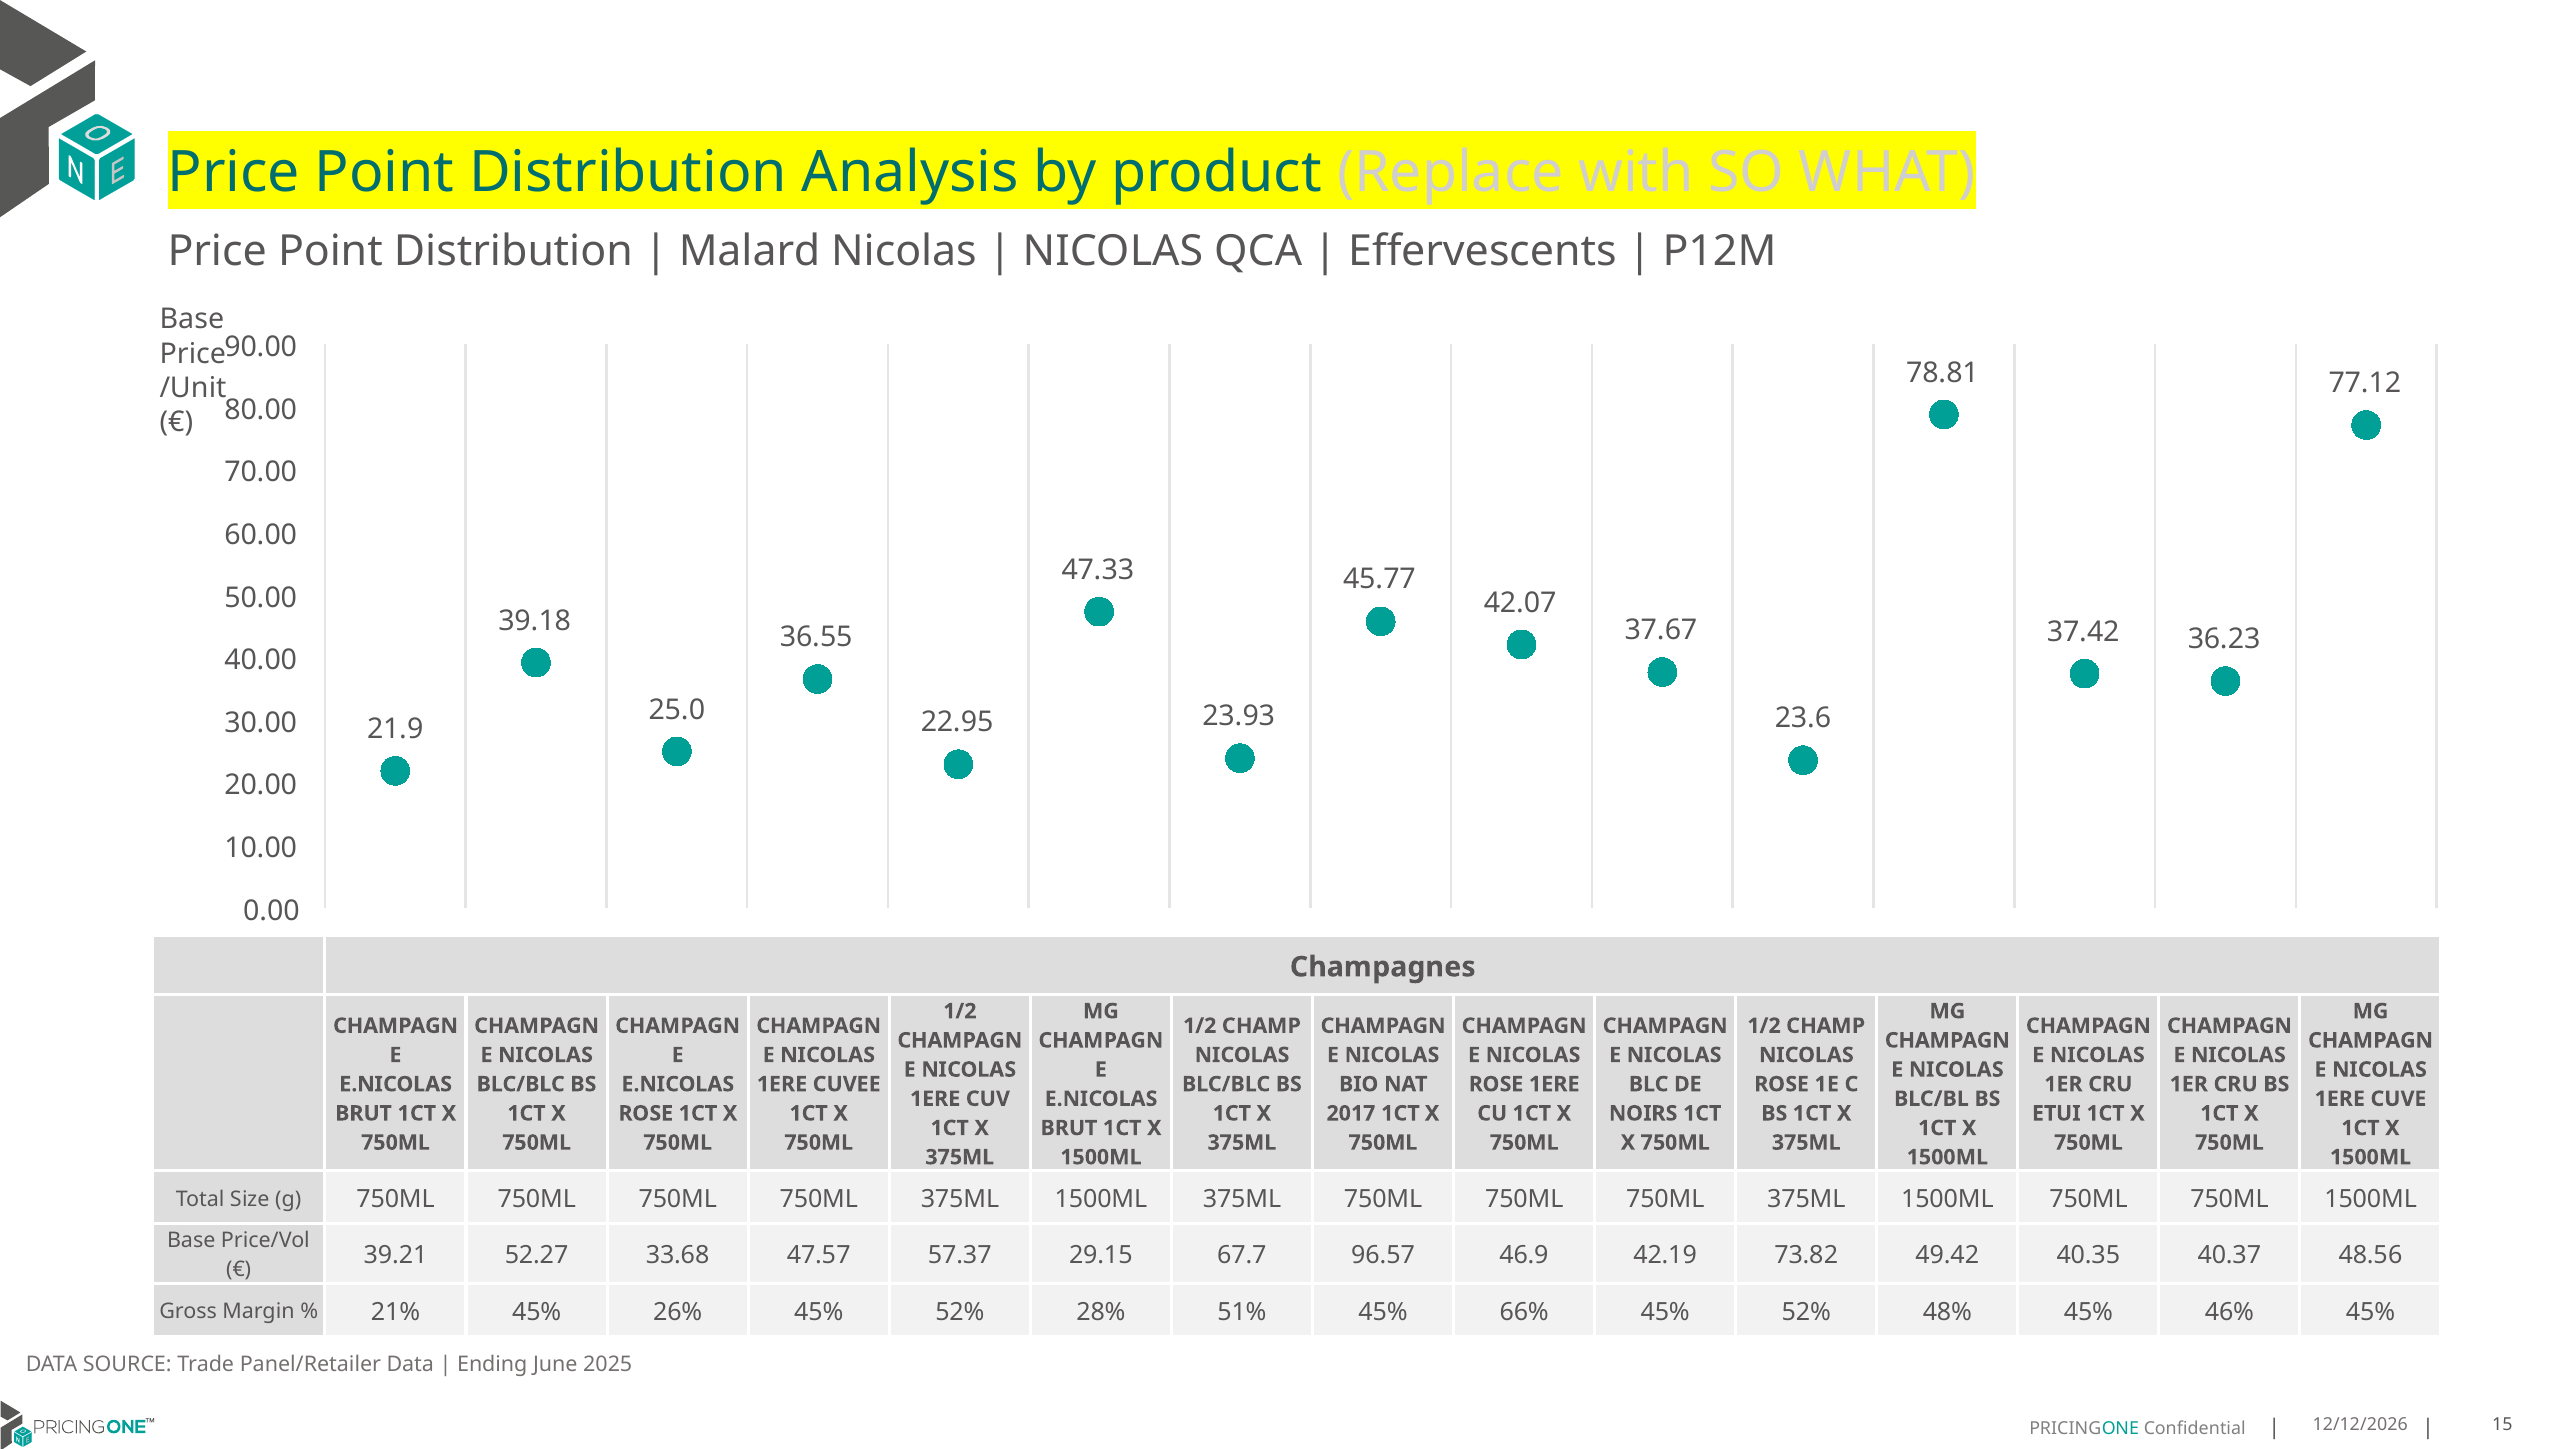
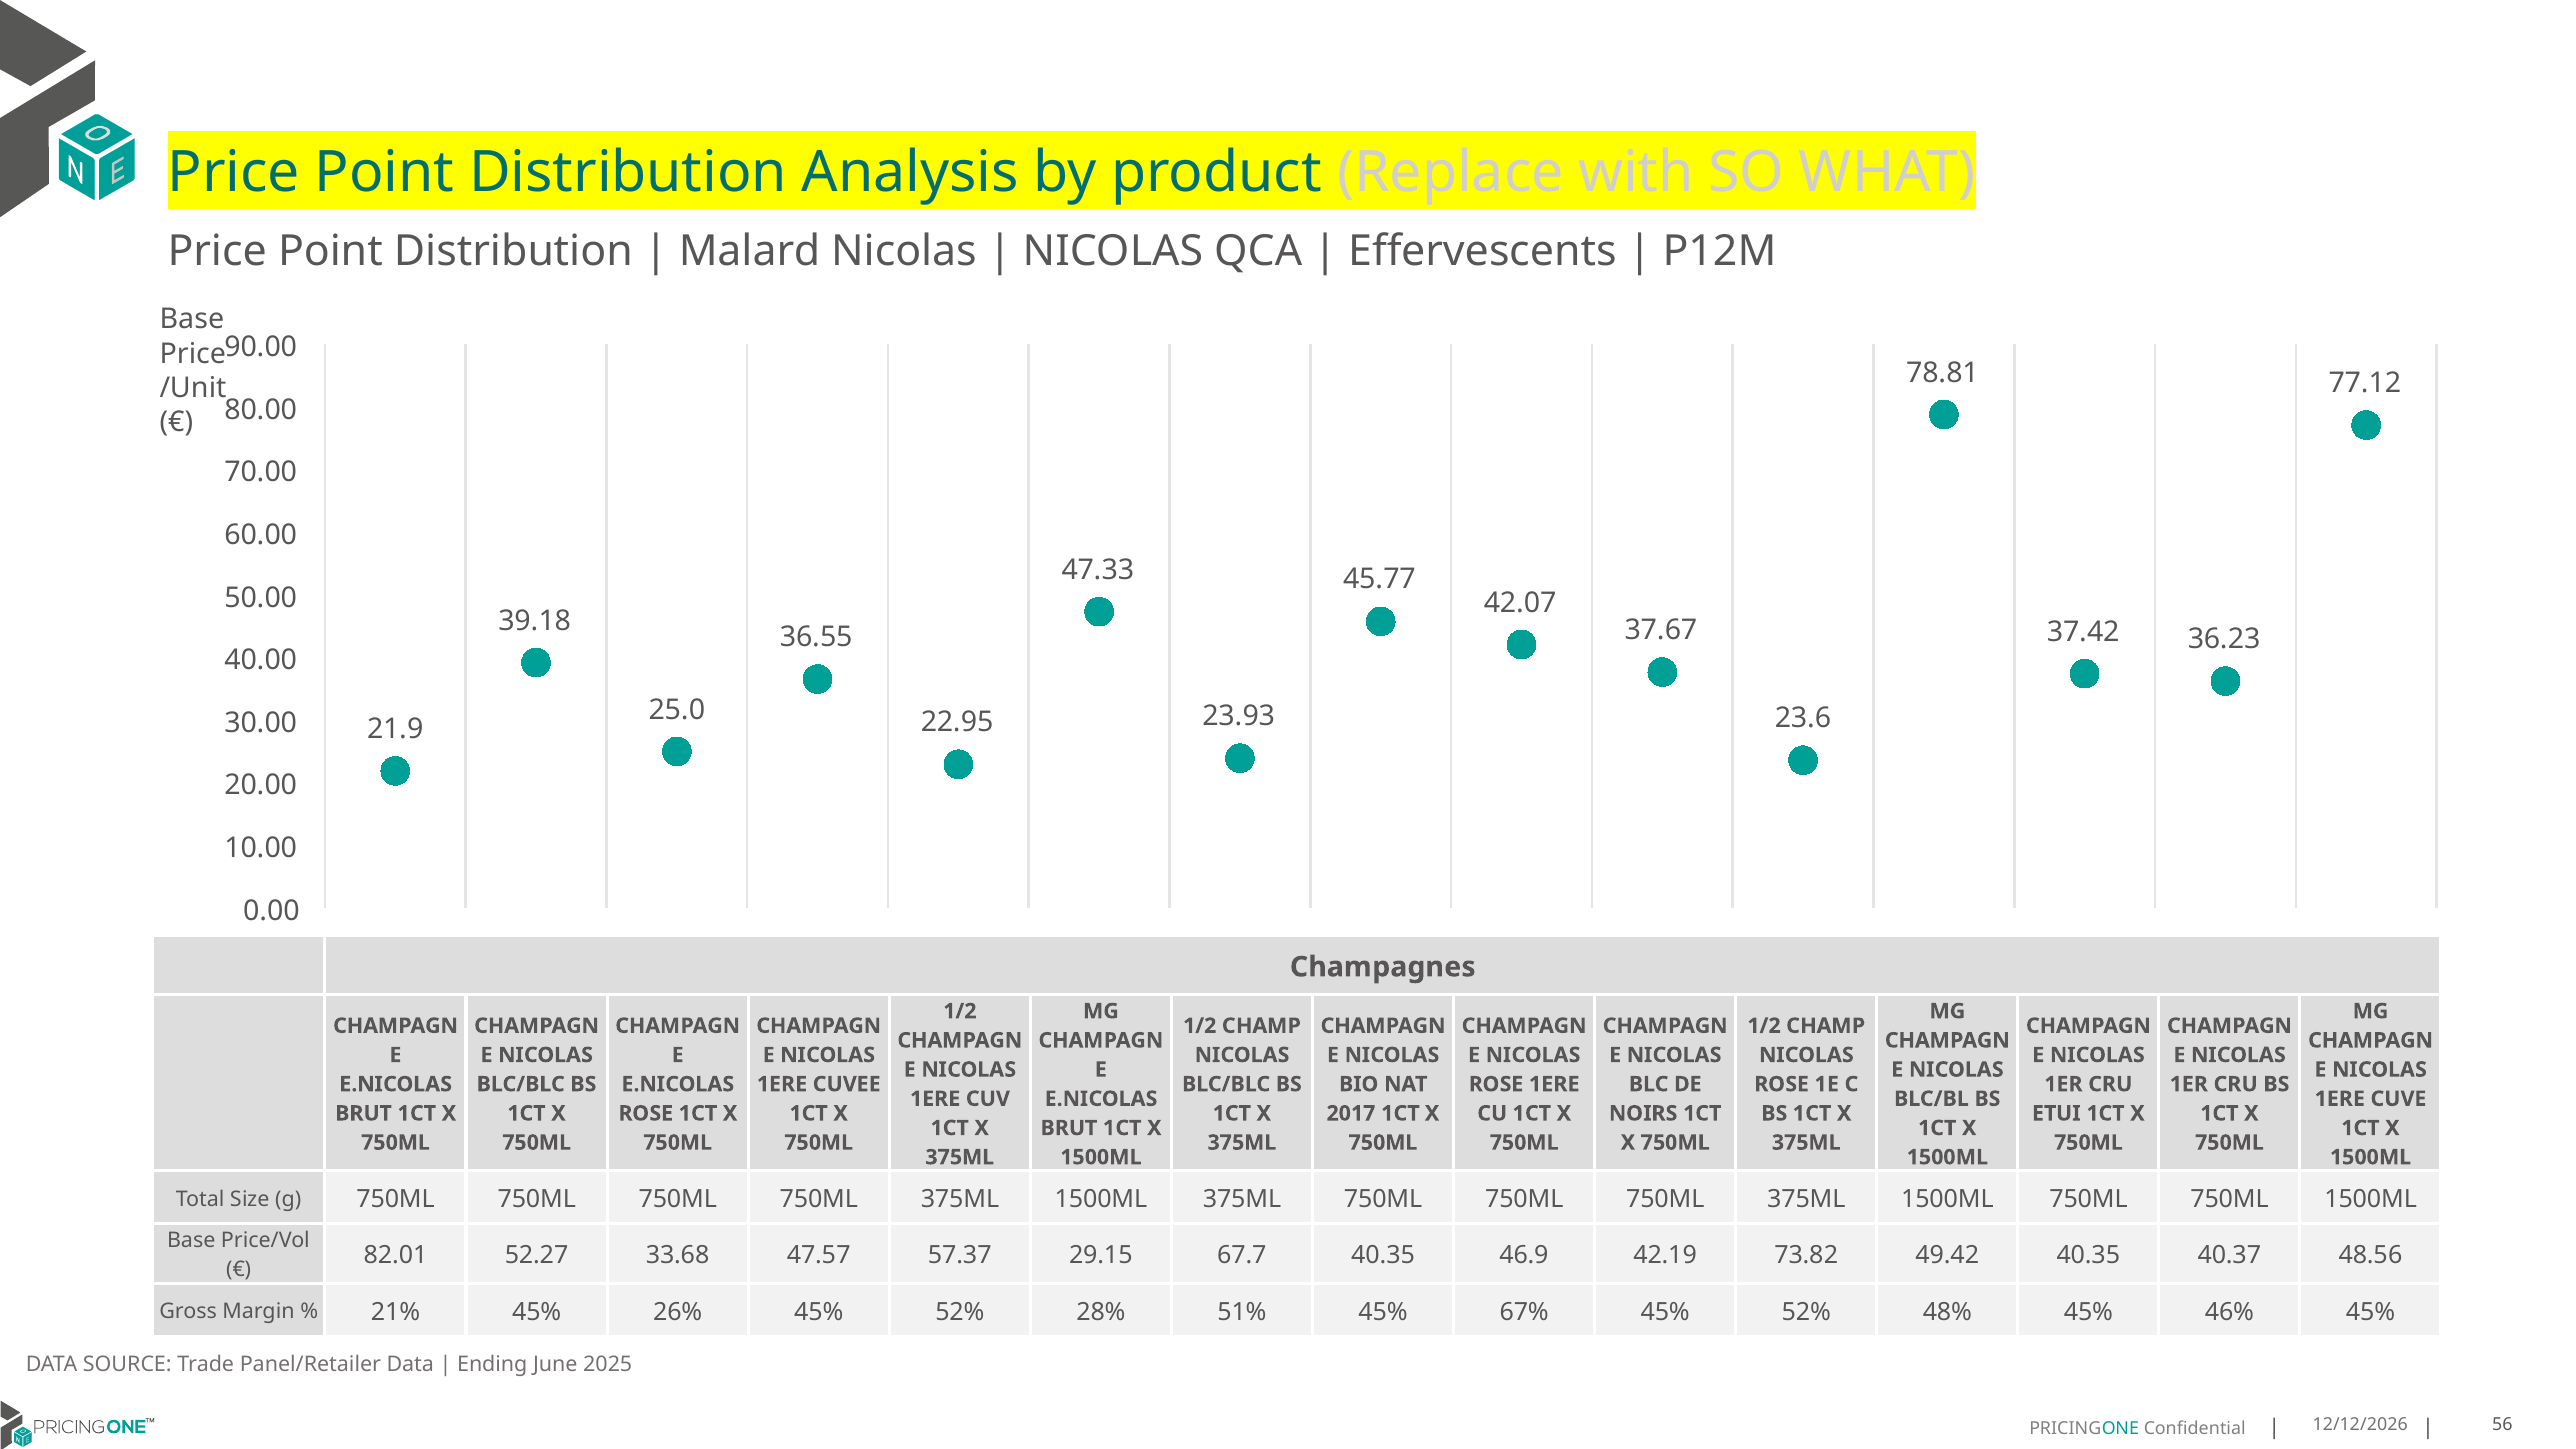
39.21: 39.21 -> 82.01 (396, 1256)
67.7 96.57: 96.57 -> 40.35 (1383, 1256)
66%: 66% -> 67% (1524, 1312)
15: 15 -> 56 (2502, 1425)
